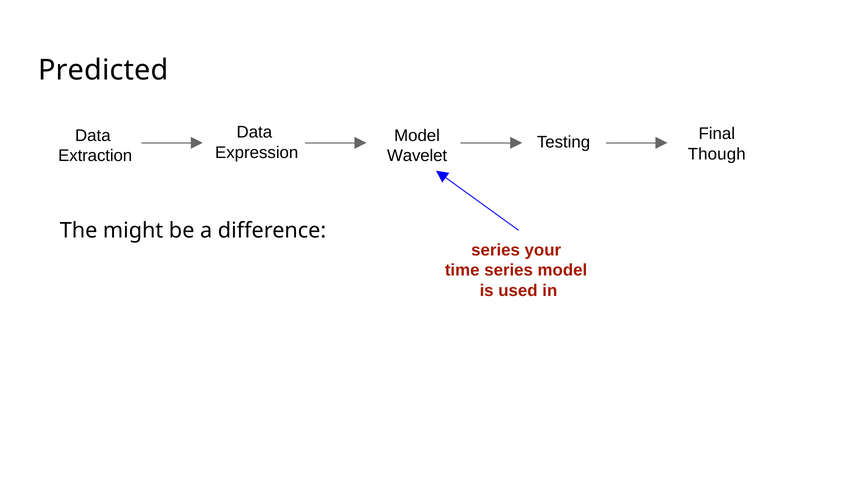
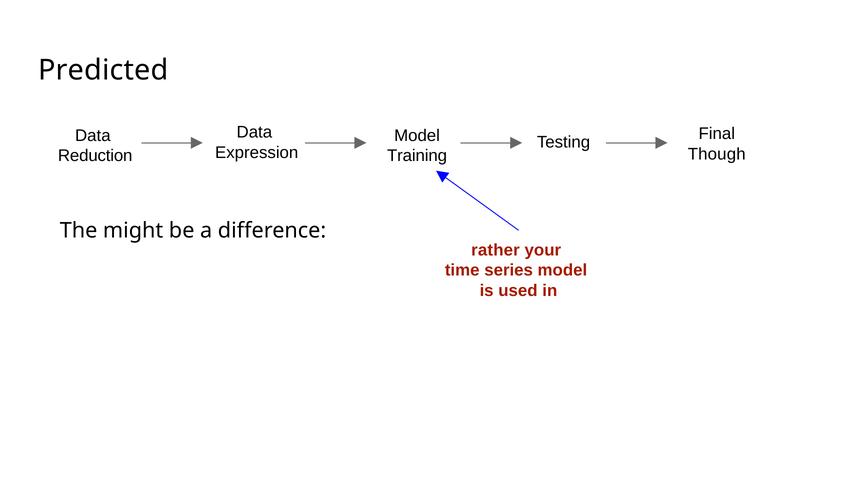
Extraction: Extraction -> Reduction (95, 156)
Wavelet: Wavelet -> Training (417, 156)
series: series -> rather (496, 250)
